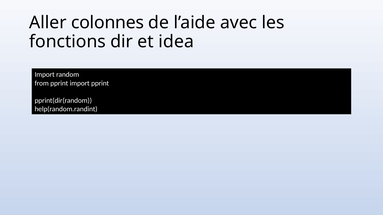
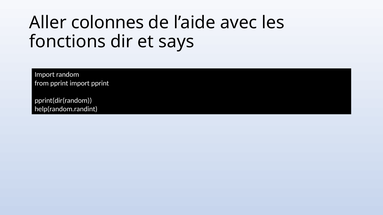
idea: idea -> says (176, 42)
